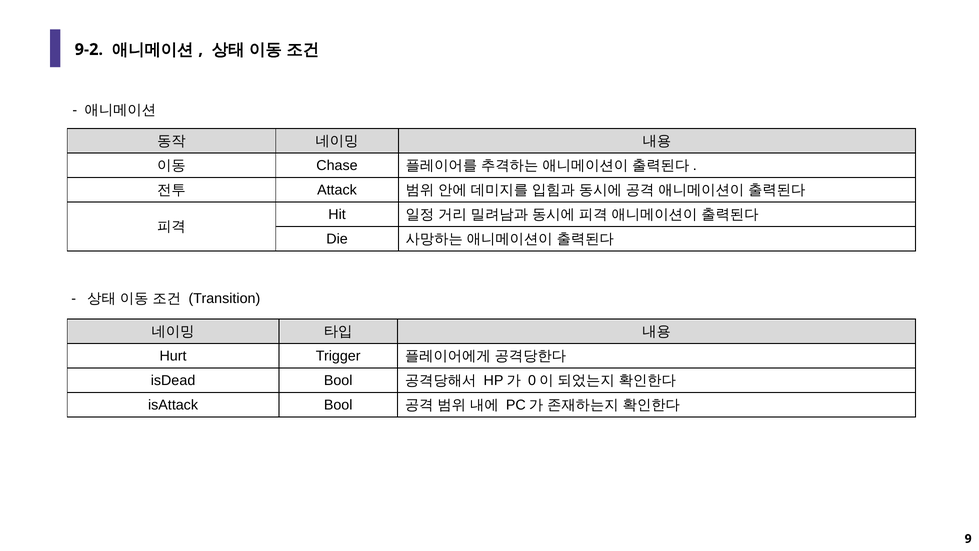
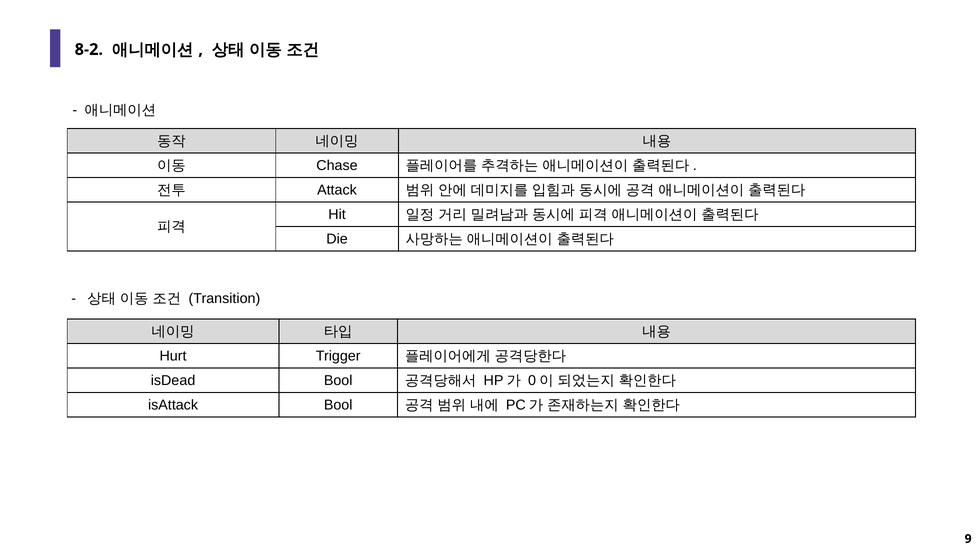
9-2: 9-2 -> 8-2 (89, 49)
